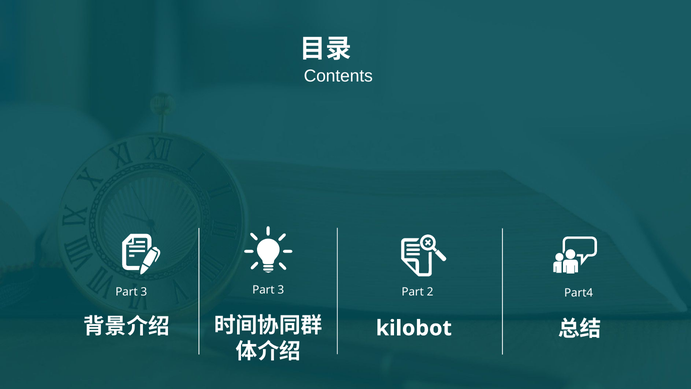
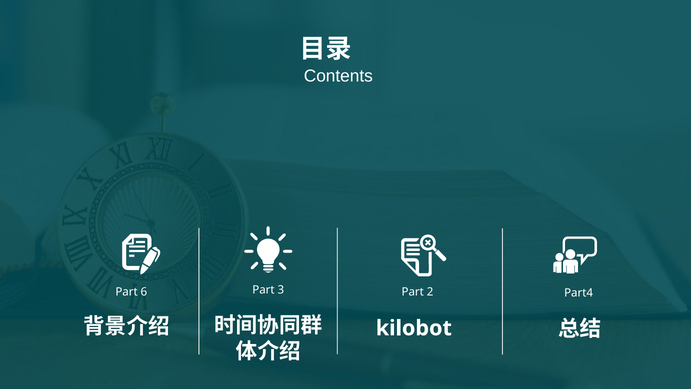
3: 3 -> 6 (144, 292)
